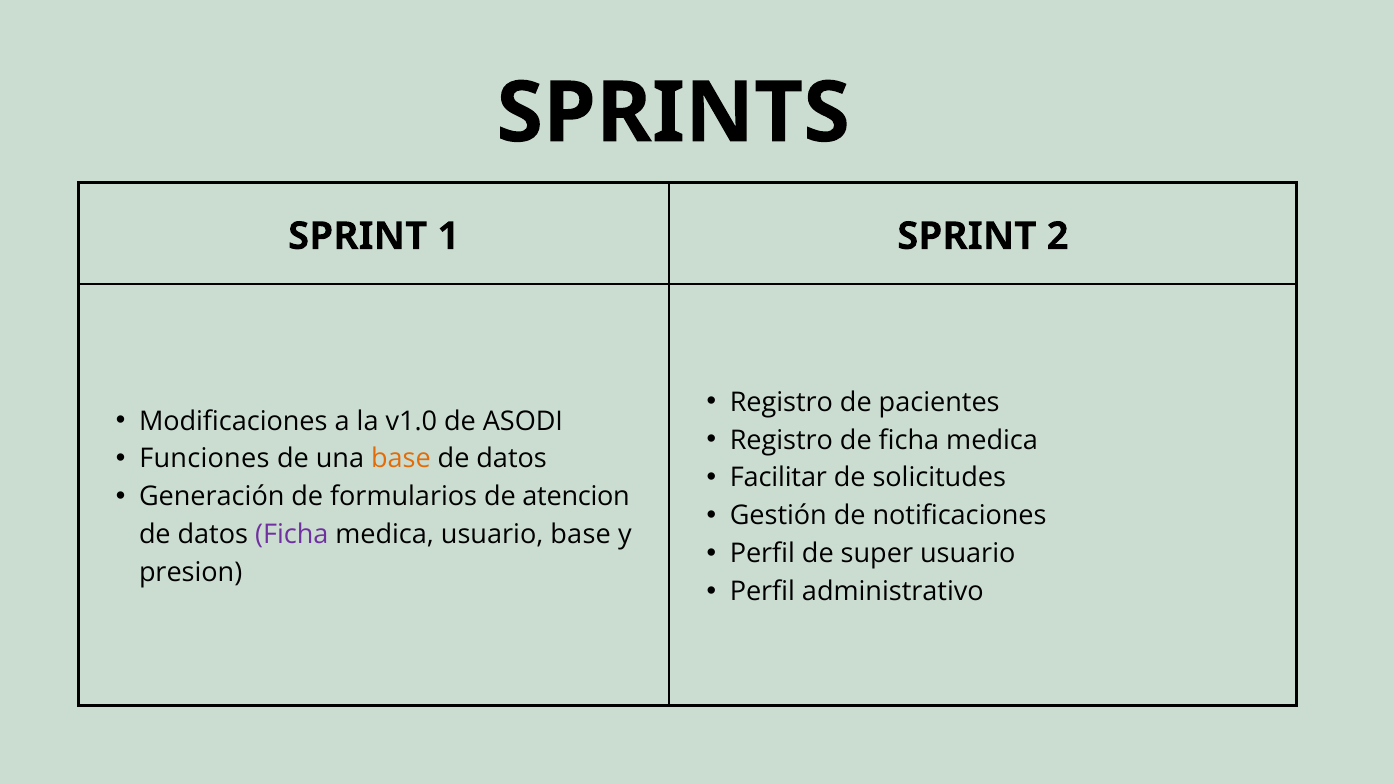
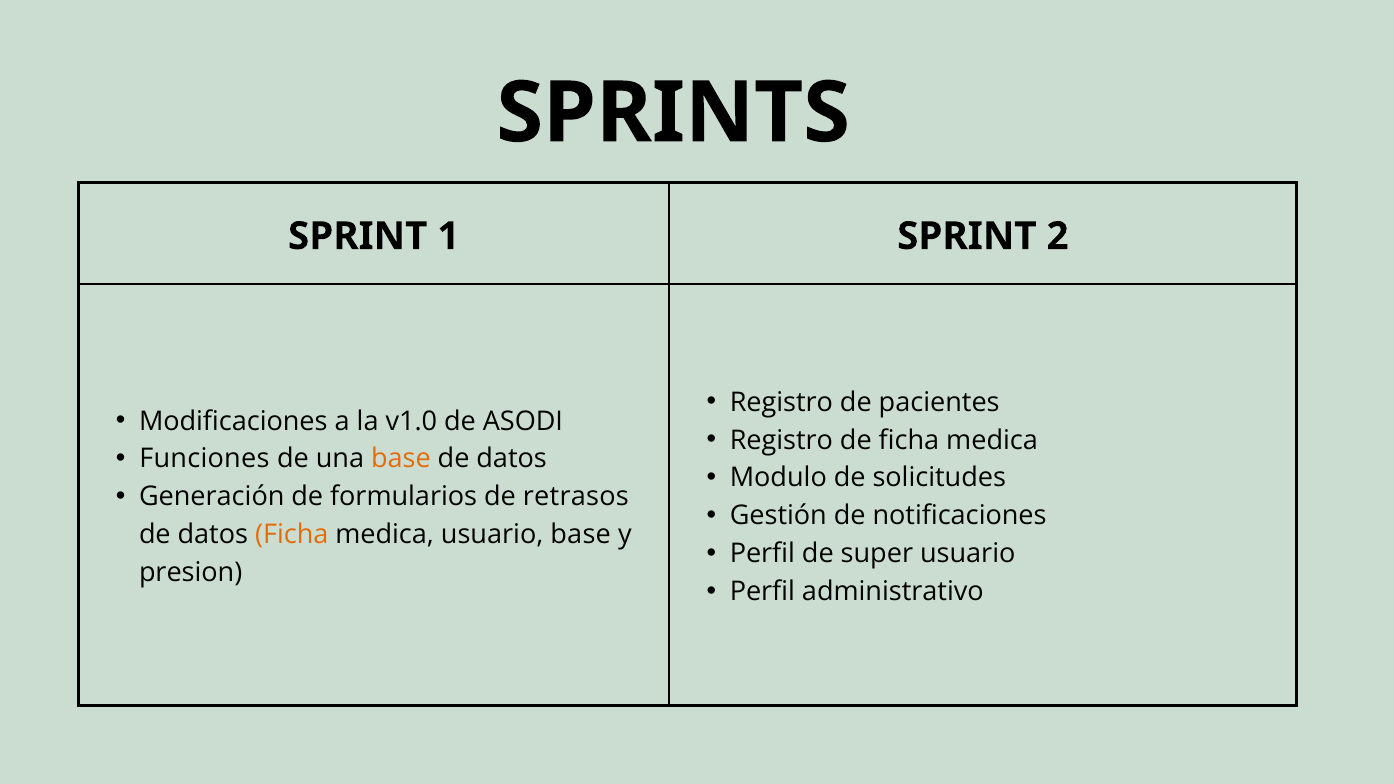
Facilitar: Facilitar -> Modulo (778, 478)
atencion: atencion -> retrasos (576, 497)
Ficha colour: purple -> orange (292, 535)
